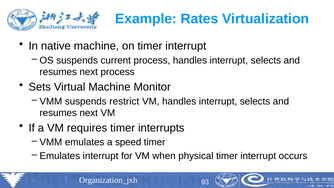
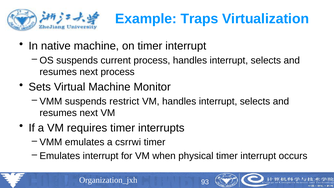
Rates: Rates -> Traps (200, 19)
speed: speed -> csrrwi (128, 142)
